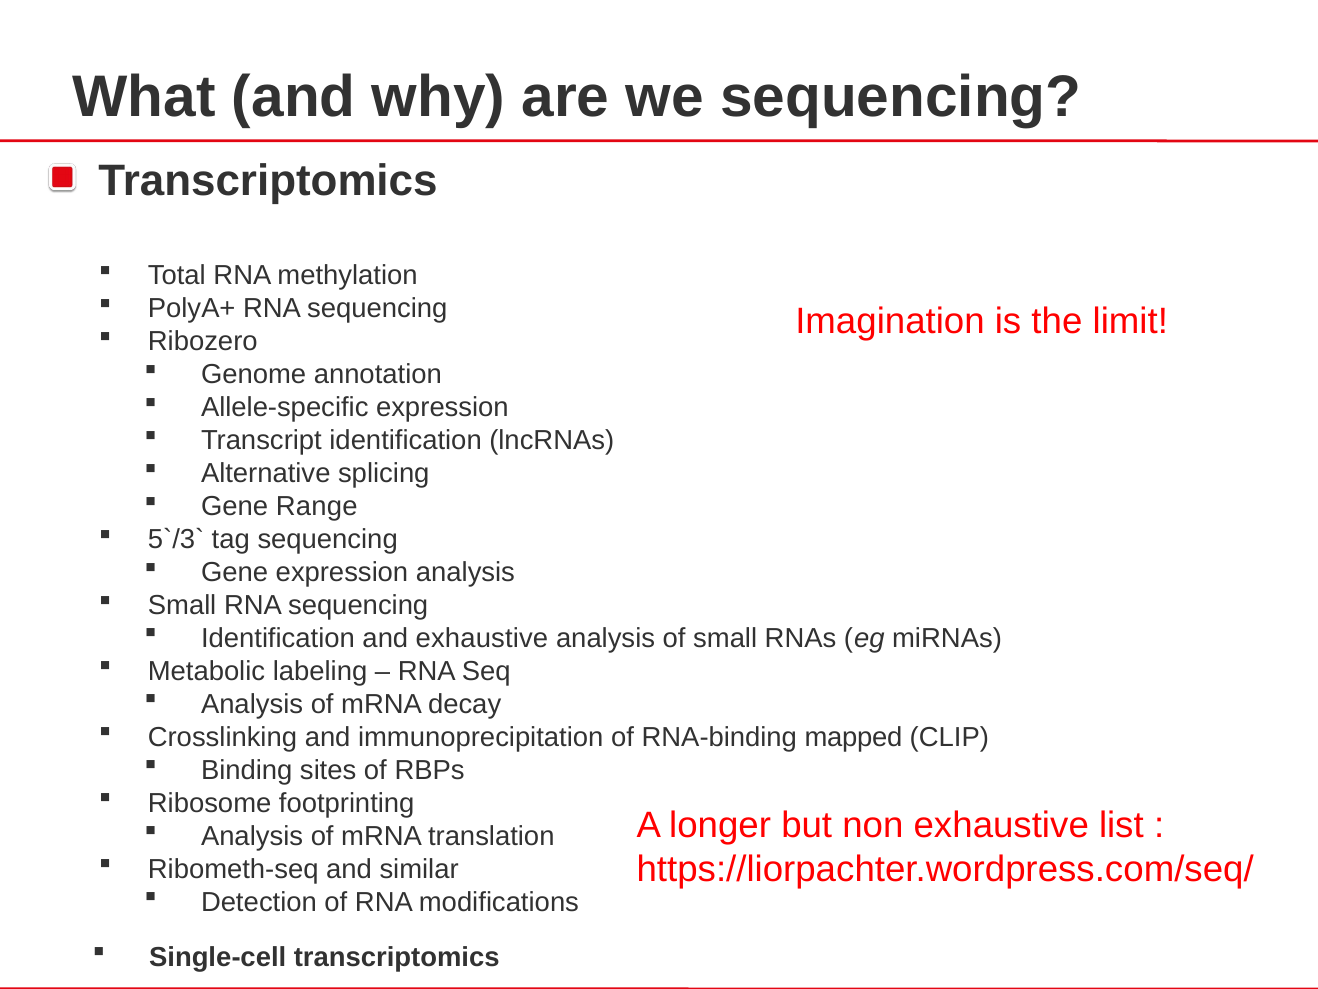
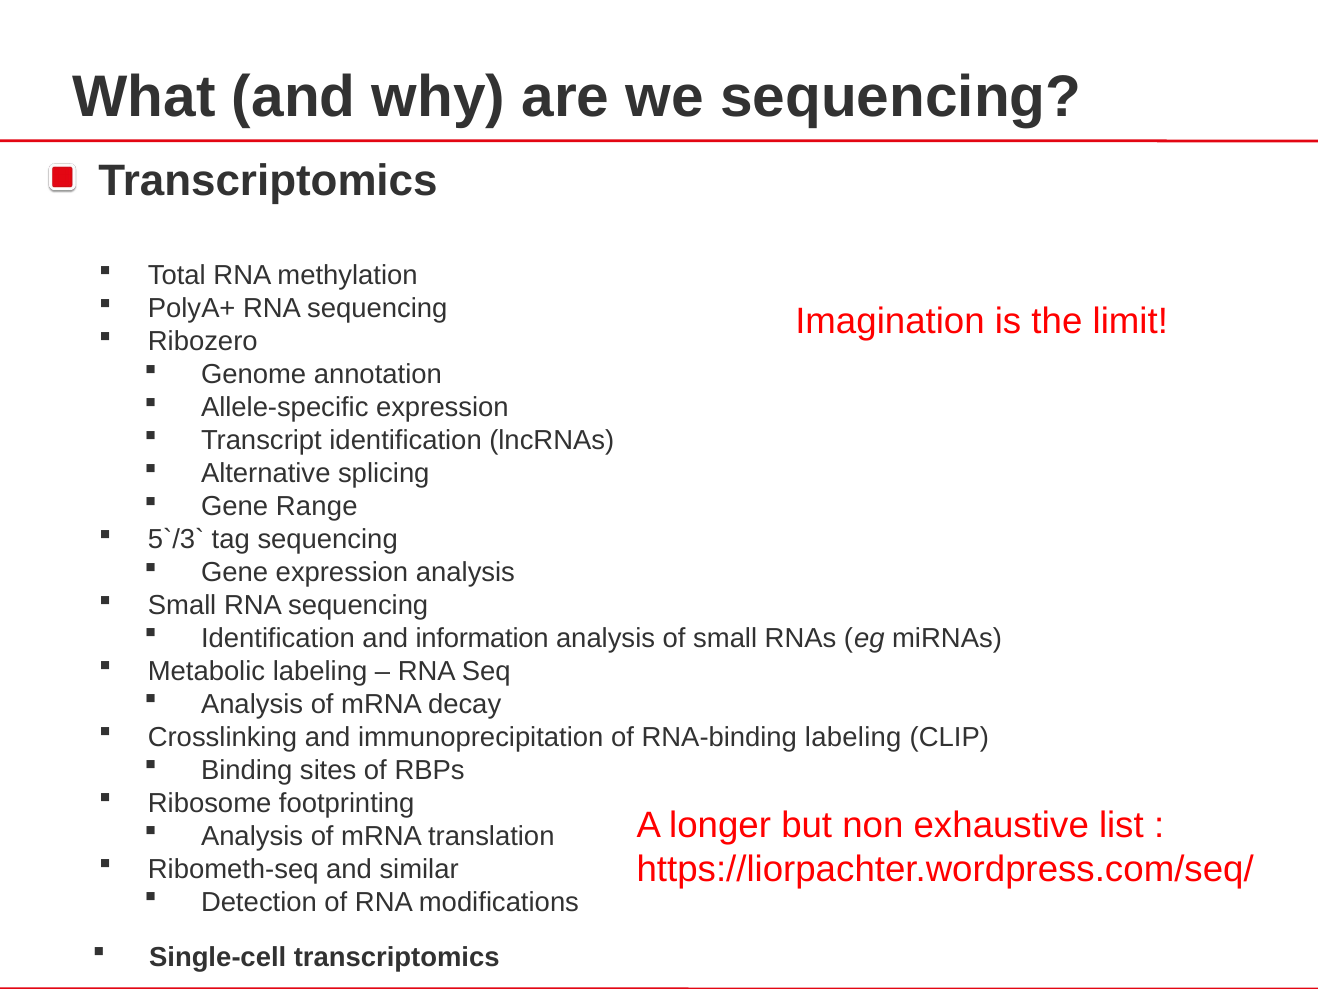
and exhaustive: exhaustive -> information (482, 638)
RNA-binding mapped: mapped -> labeling (853, 737)
